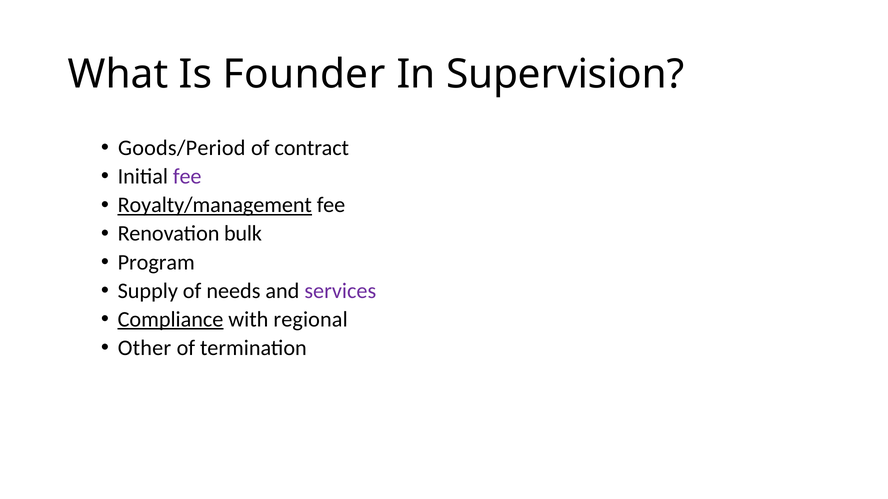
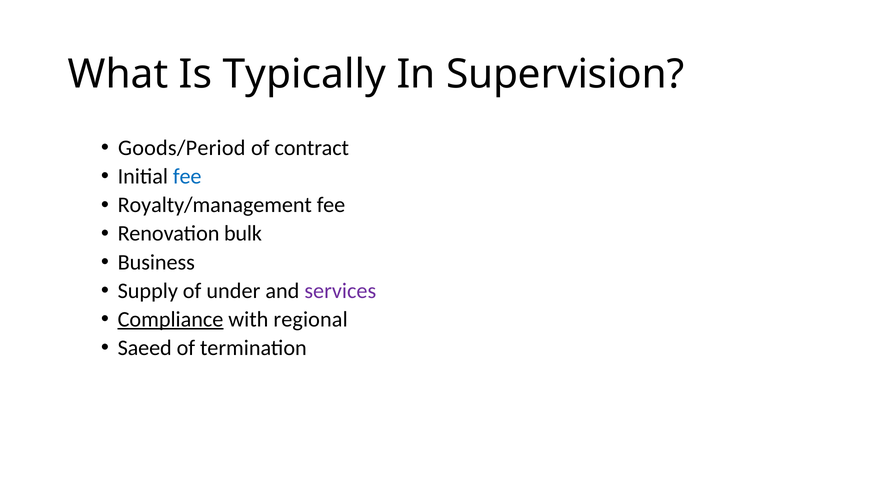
Founder: Founder -> Typically (304, 75)
fee colour: purple -> blue (187, 177)
Royalty/management underline: present -> none (215, 205)
Program: Program -> Business (156, 262)
needs: needs -> under (233, 291)
Other: Other -> Saeed (145, 348)
